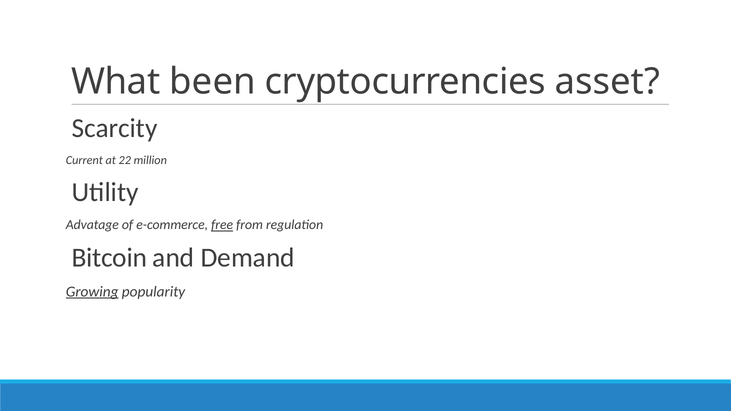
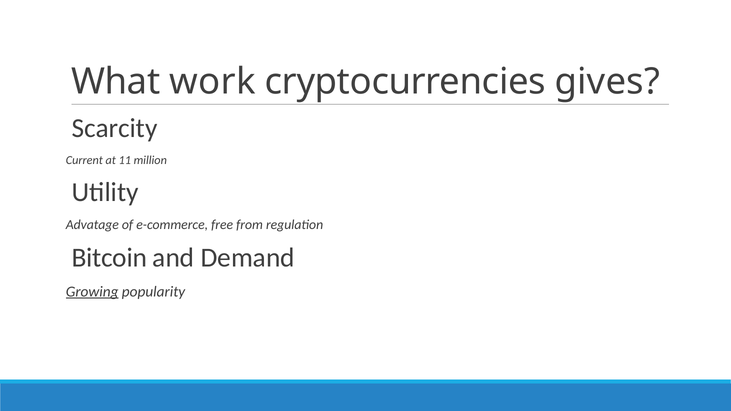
been: been -> work (212, 82)
asset: asset -> gives (607, 82)
22: 22 -> 11 (125, 160)
free underline: present -> none (222, 225)
